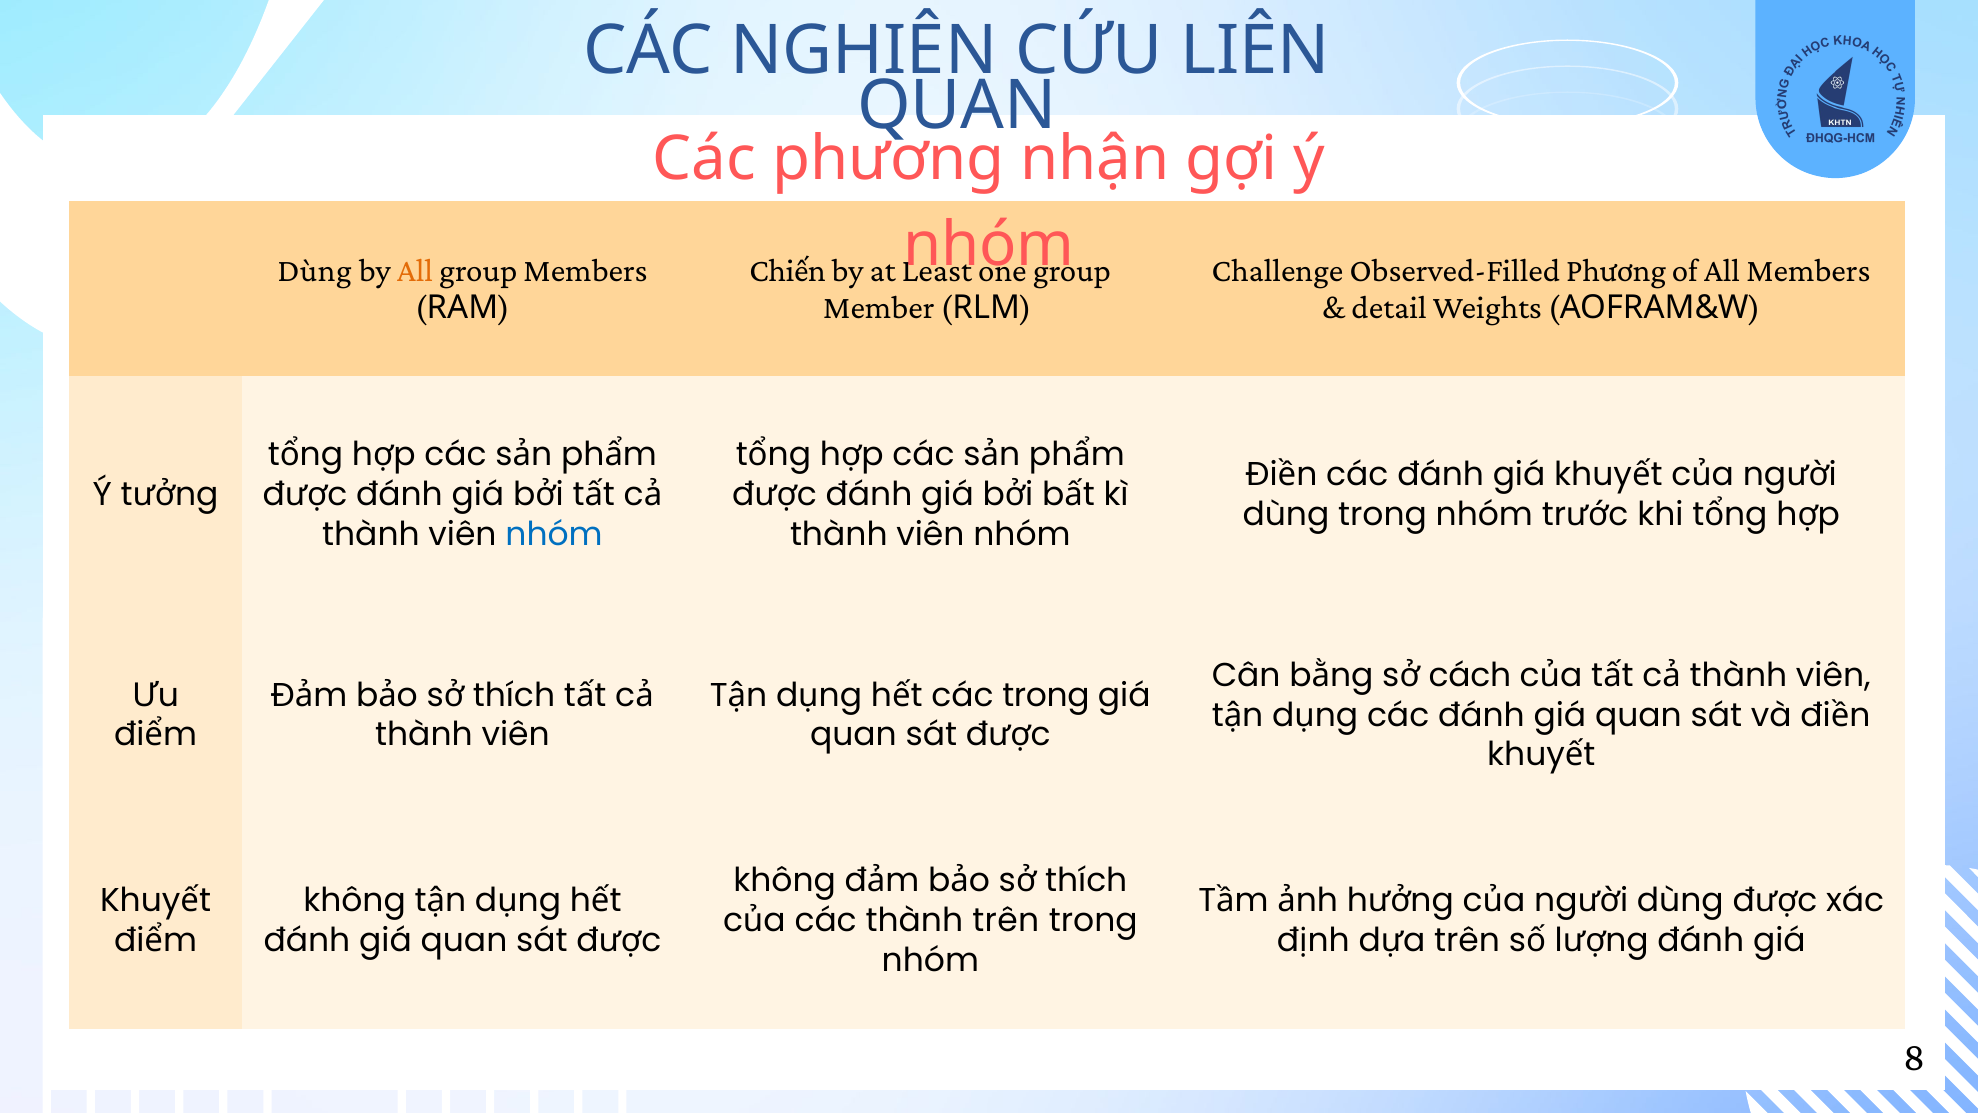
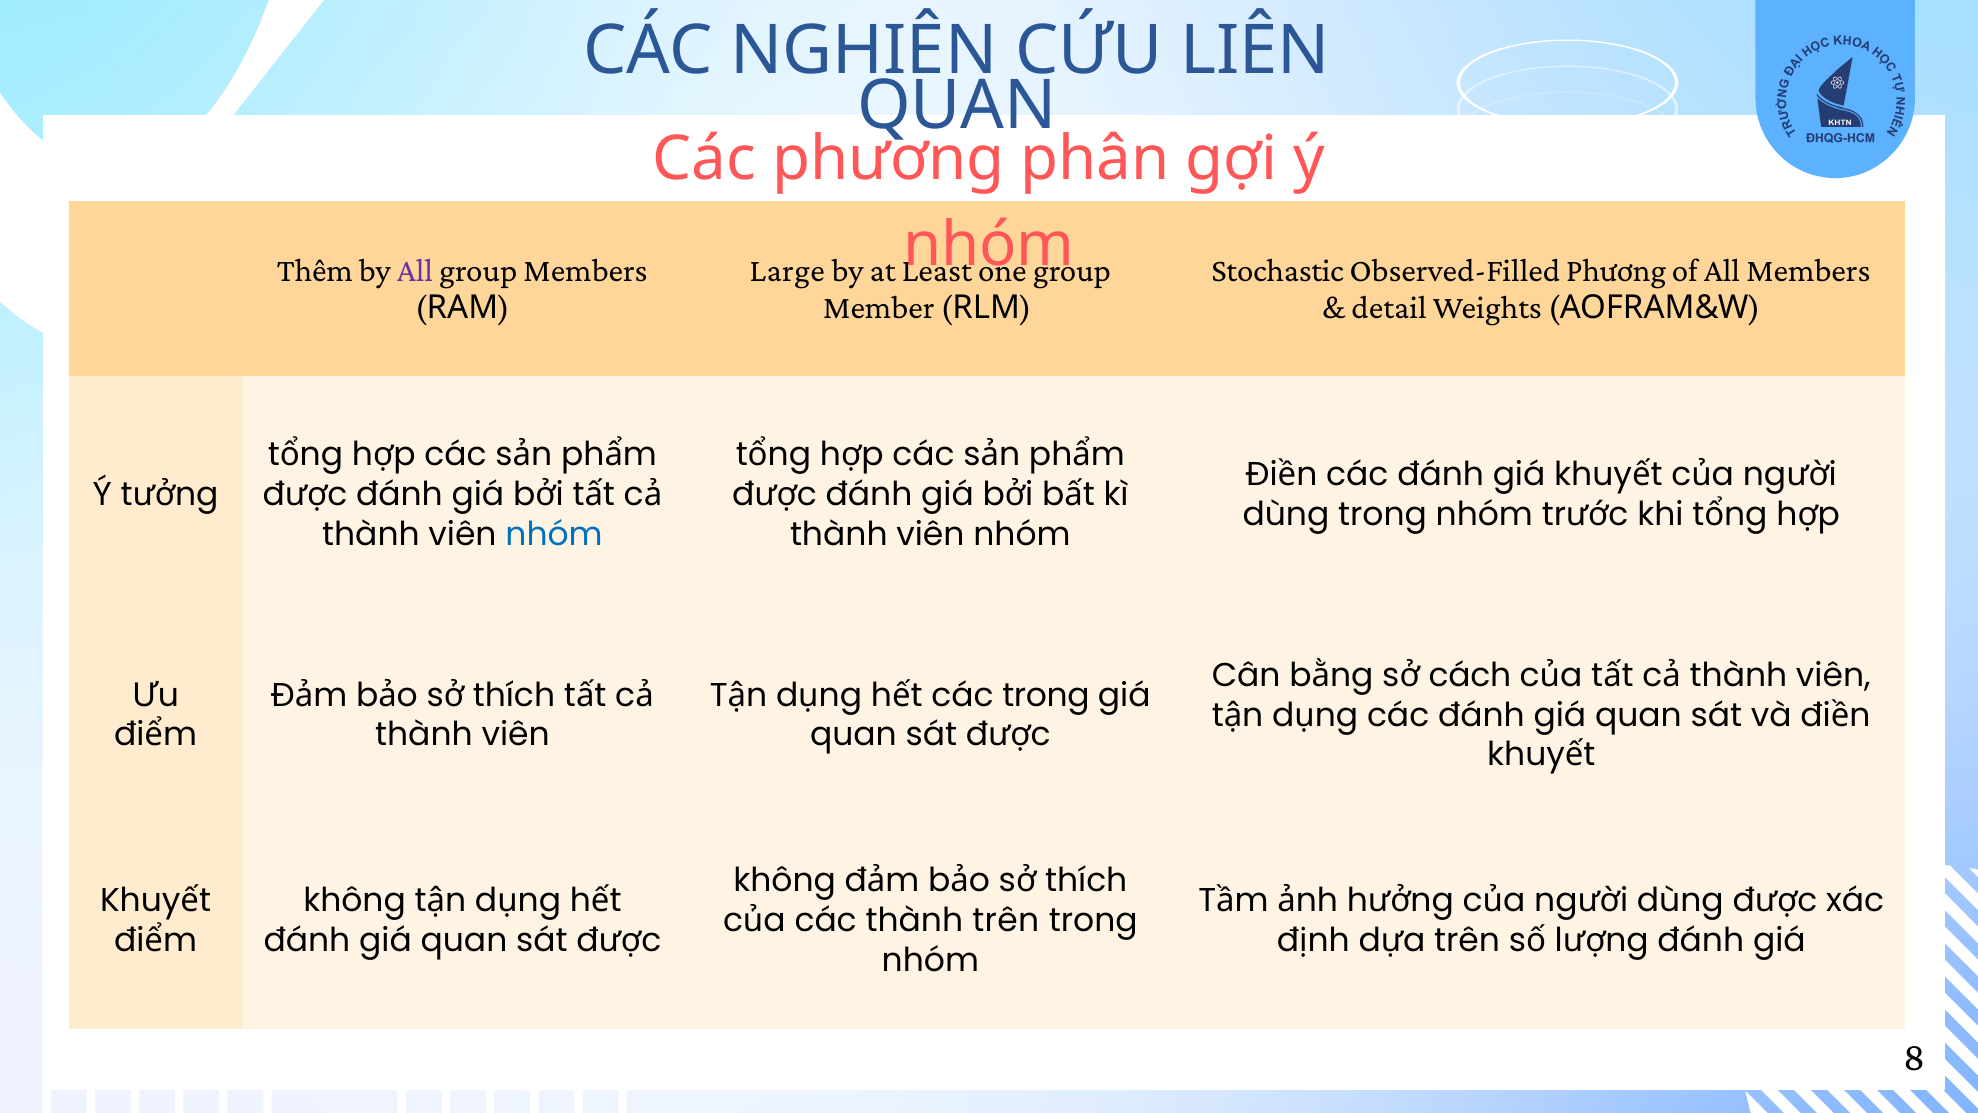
nhận: nhận -> phân (1095, 159)
Dùng: Dùng -> Thêm (315, 271)
All colour: orange -> purple (415, 271)
Chiến: Chiến -> Large (787, 271)
Challenge: Challenge -> Stochastic (1278, 271)
